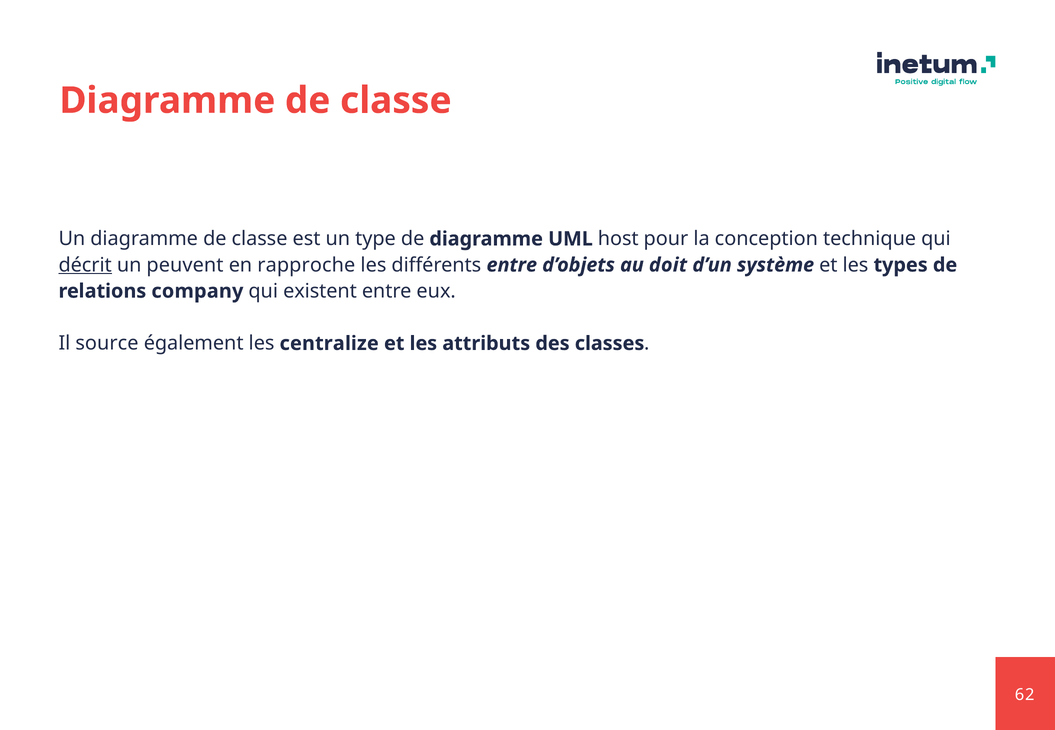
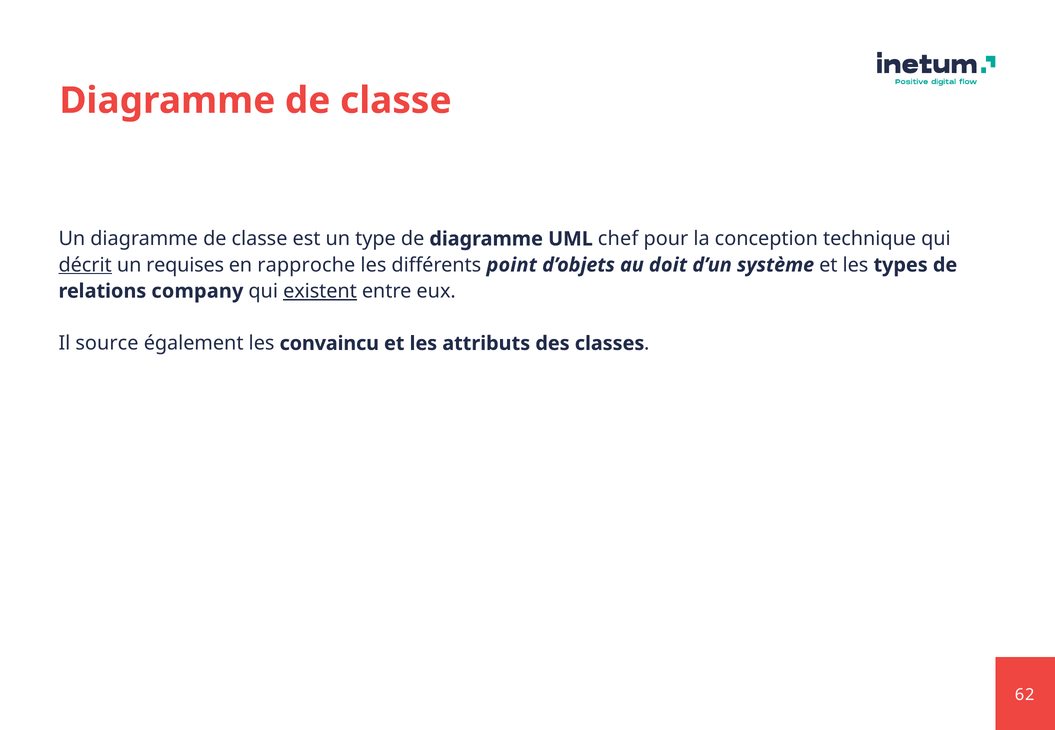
host: host -> chef (618, 239)
peuvent: peuvent -> requises (185, 265)
différents entre: entre -> point (512, 265)
existent underline: none -> present (320, 291)
centralize: centralize -> convaincu (329, 344)
